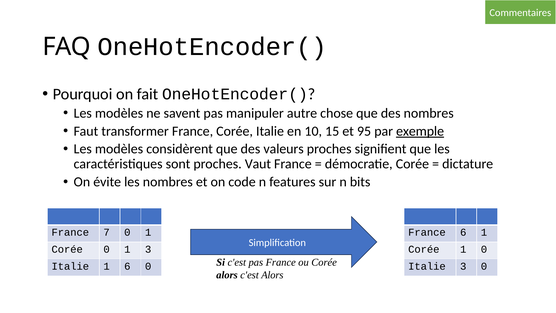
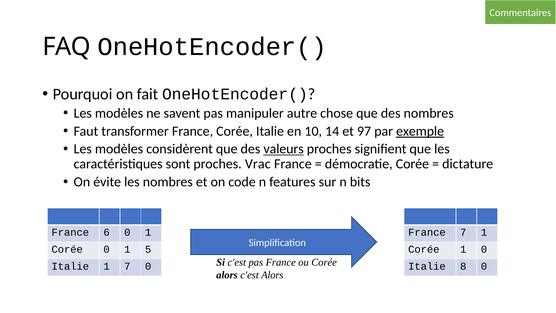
15: 15 -> 14 (332, 131)
95: 95 -> 97 (364, 131)
valeurs underline: none -> present (284, 149)
Vaut: Vaut -> Vrac (258, 164)
7: 7 -> 6 (107, 232)
France 6: 6 -> 7 (463, 232)
1 3: 3 -> 5 (148, 249)
1 6: 6 -> 7 (127, 266)
Italie 3: 3 -> 8 (463, 266)
